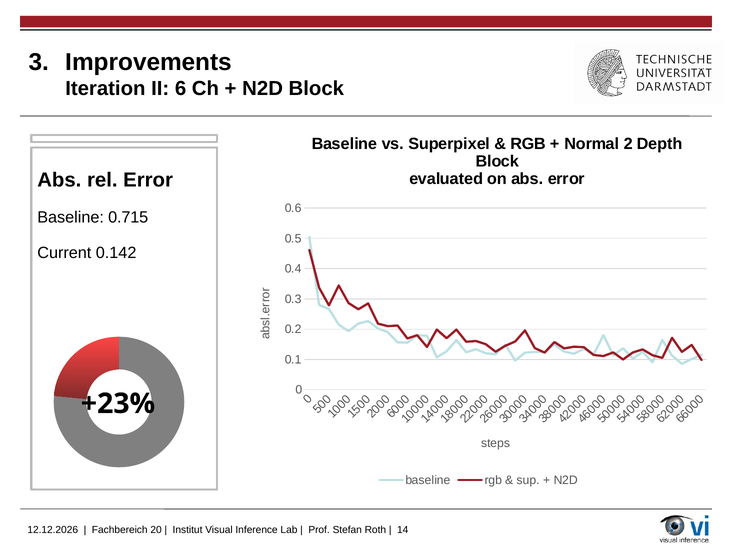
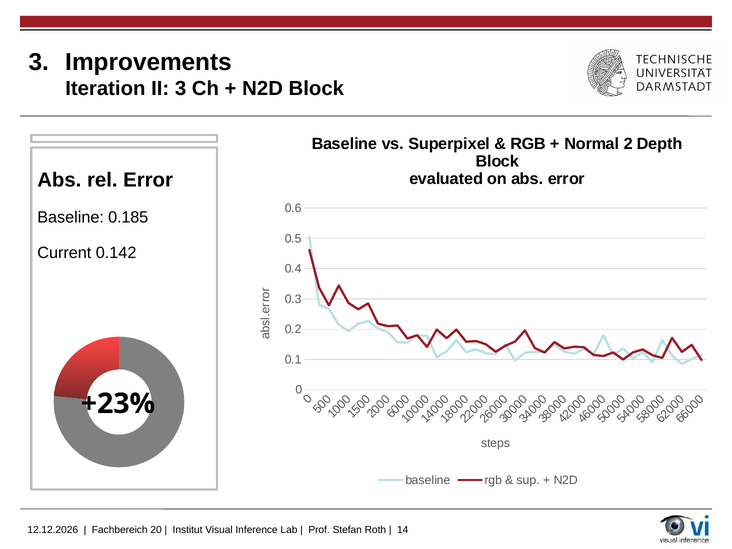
II 6: 6 -> 3 (181, 89)
0.715: 0.715 -> 0.185 (128, 218)
